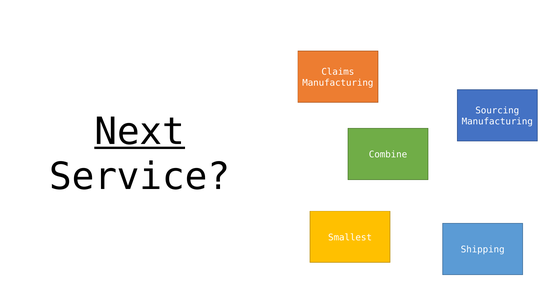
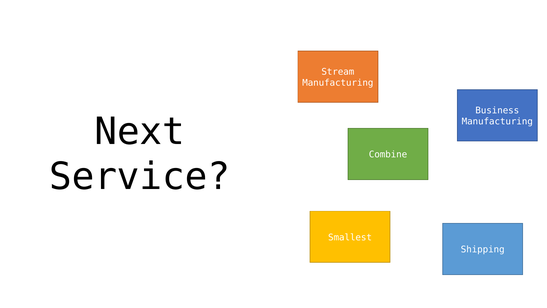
Claims: Claims -> Stream (338, 72)
Sourcing: Sourcing -> Business (497, 110)
Next underline: present -> none (140, 131)
